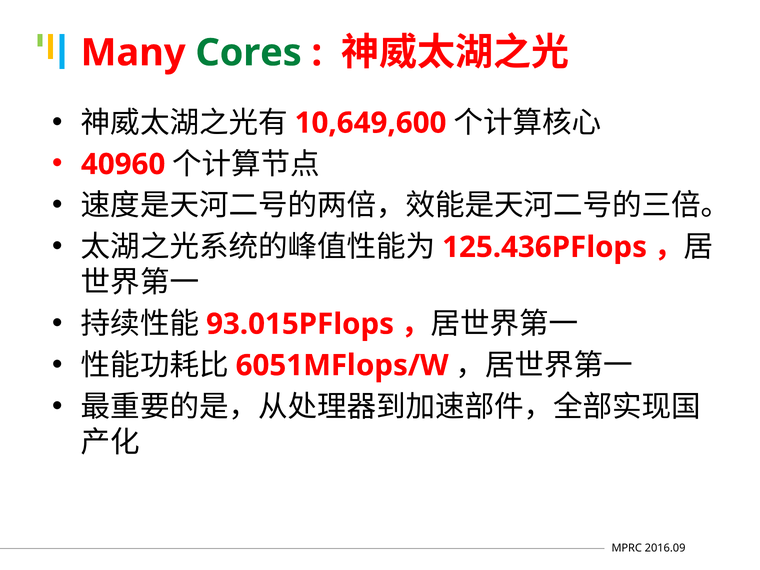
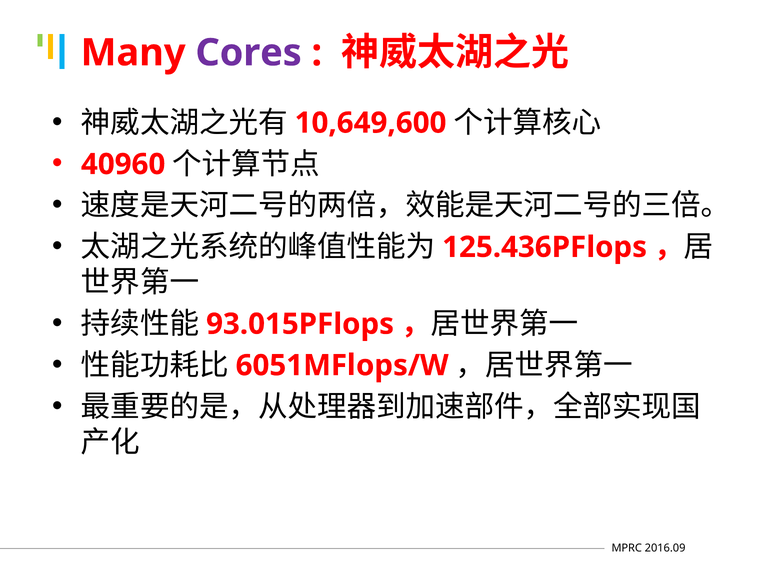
Cores colour: green -> purple (249, 53)
